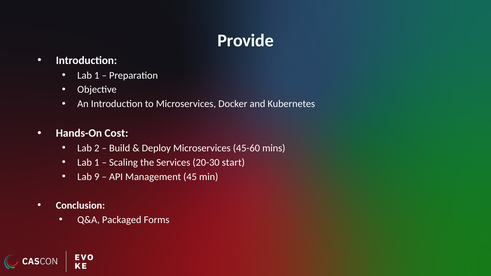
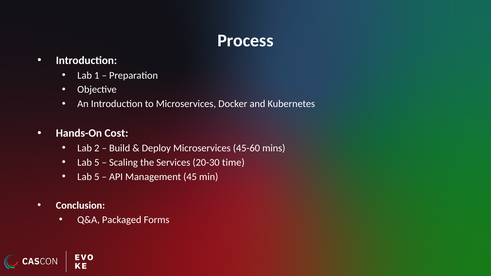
Provide: Provide -> Process (245, 41)
1: 1 -> 5 (97, 163)
start: start -> time (233, 163)
9: 9 -> 5 (97, 177)
